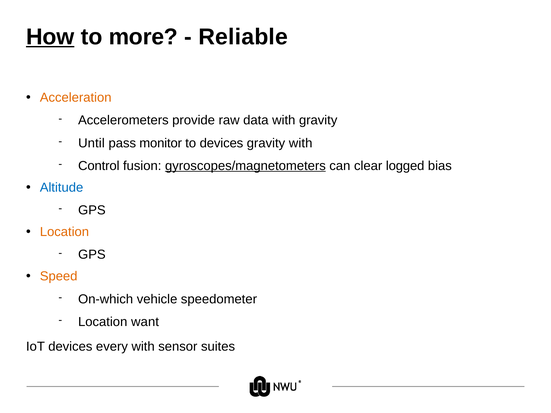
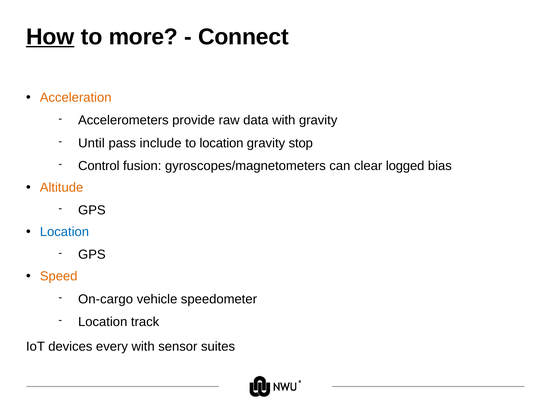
Reliable: Reliable -> Connect (243, 37)
monitor: monitor -> include (161, 143)
to devices: devices -> location (221, 143)
gravity with: with -> stop (301, 143)
gyroscopes/magnetometers underline: present -> none (245, 166)
Altitude colour: blue -> orange (62, 188)
Location colour: orange -> blue (64, 232)
On-which: On-which -> On-cargo (106, 299)
want: want -> track (145, 322)
